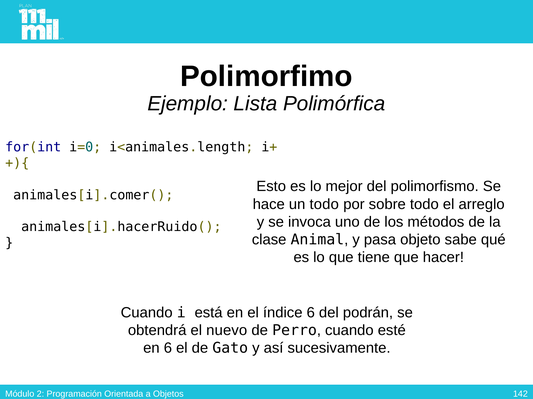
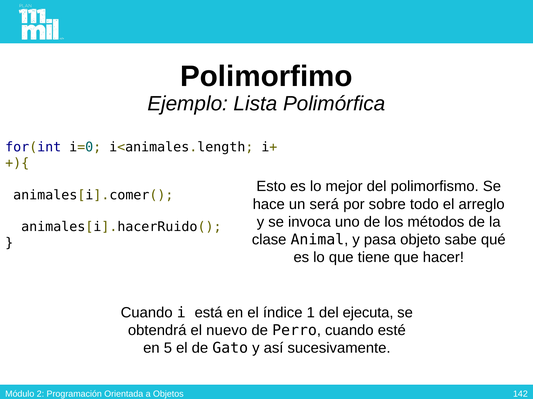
un todo: todo -> será (324, 205)
índice 6: 6 -> 1 (311, 313)
podrán: podrán -> ejecuta (368, 313)
en 6: 6 -> 5 (168, 349)
